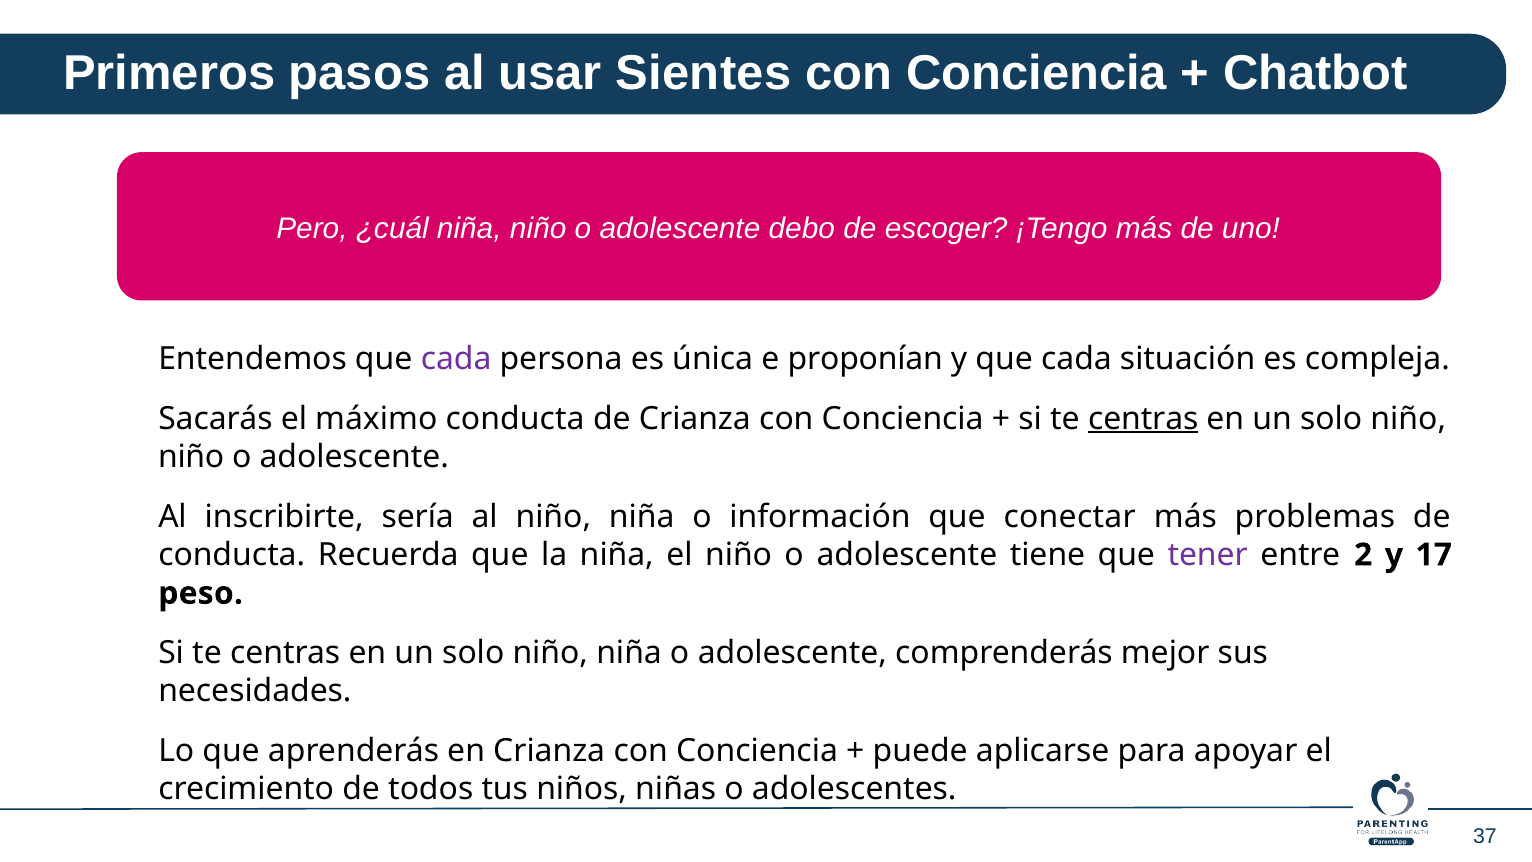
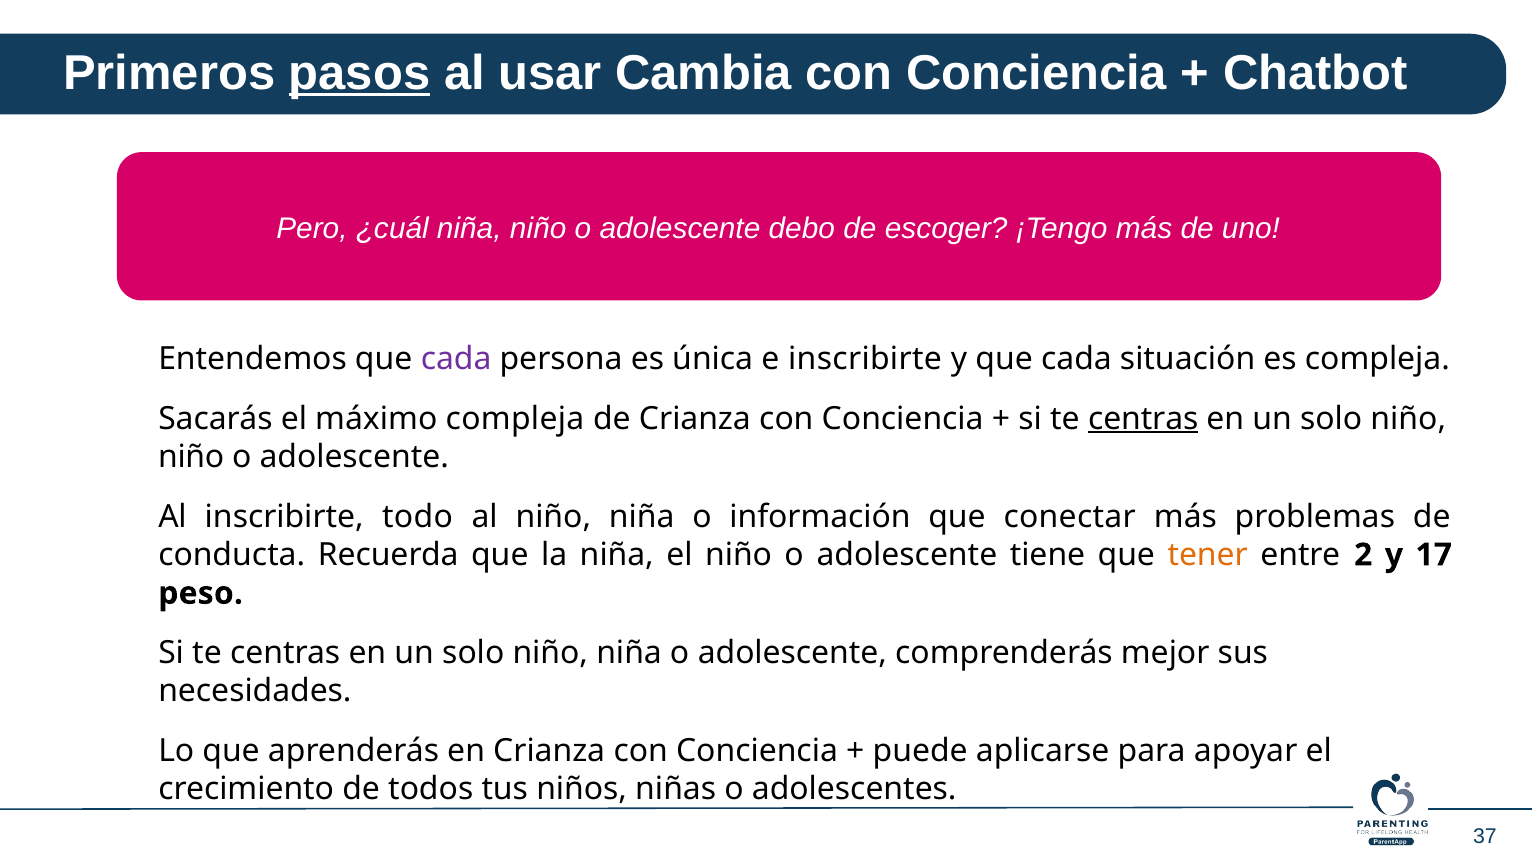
pasos underline: none -> present (360, 74)
Sientes: Sientes -> Cambia (704, 74)
e proponían: proponían -> inscribirte (865, 359)
máximo conducta: conducta -> compleja (515, 419)
sería: sería -> todo (418, 517)
tener colour: purple -> orange (1208, 555)
